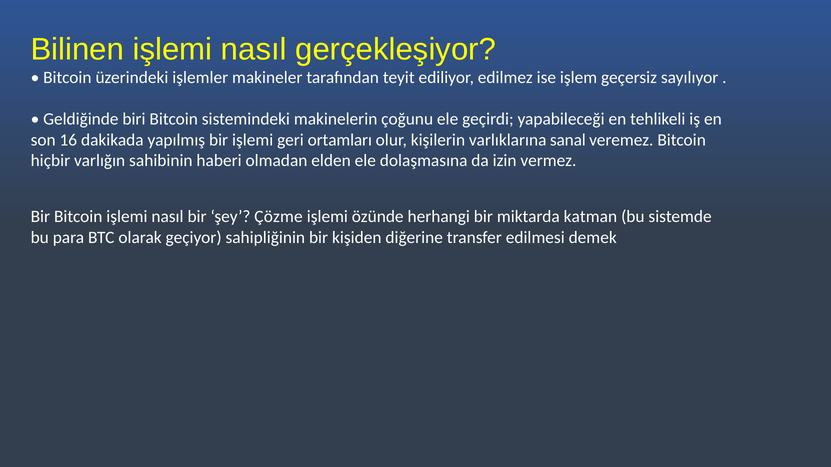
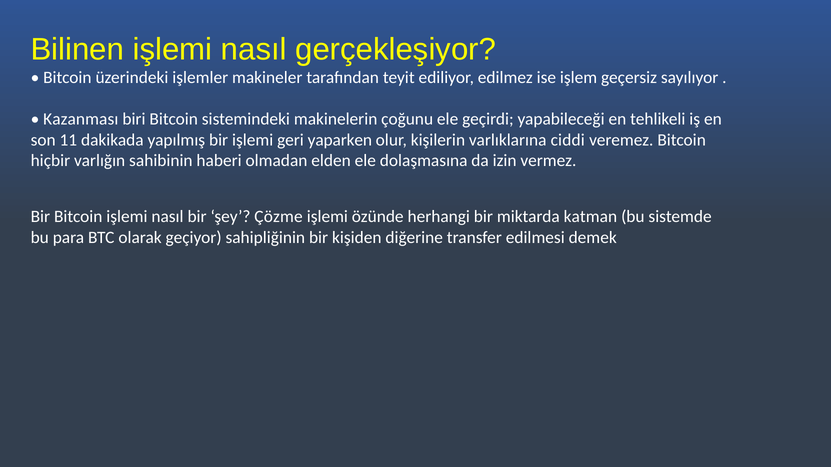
Geldiğinde: Geldiğinde -> Kazanması (81, 119)
16: 16 -> 11 (68, 140)
ortamları: ortamları -> yaparken (340, 140)
sanal: sanal -> ciddi (568, 140)
